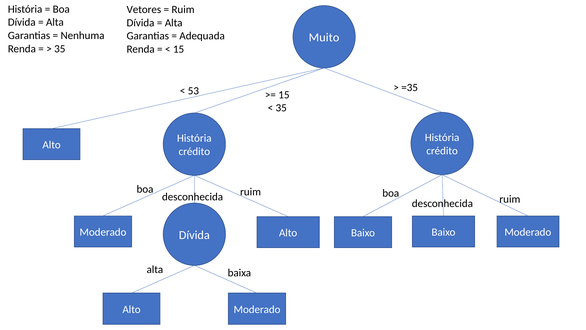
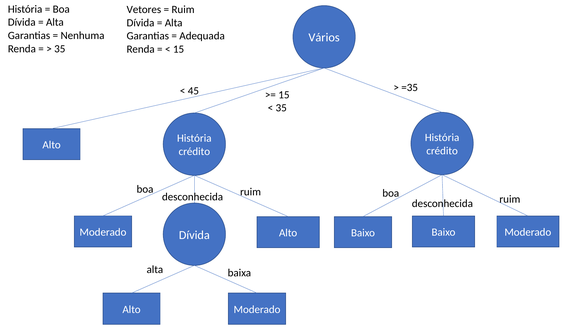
Muito: Muito -> Vários (324, 38)
53: 53 -> 45 (193, 91)
